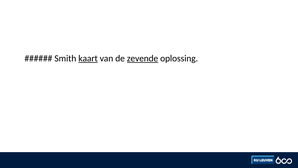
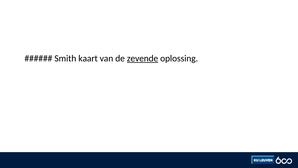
kaart underline: present -> none (88, 58)
